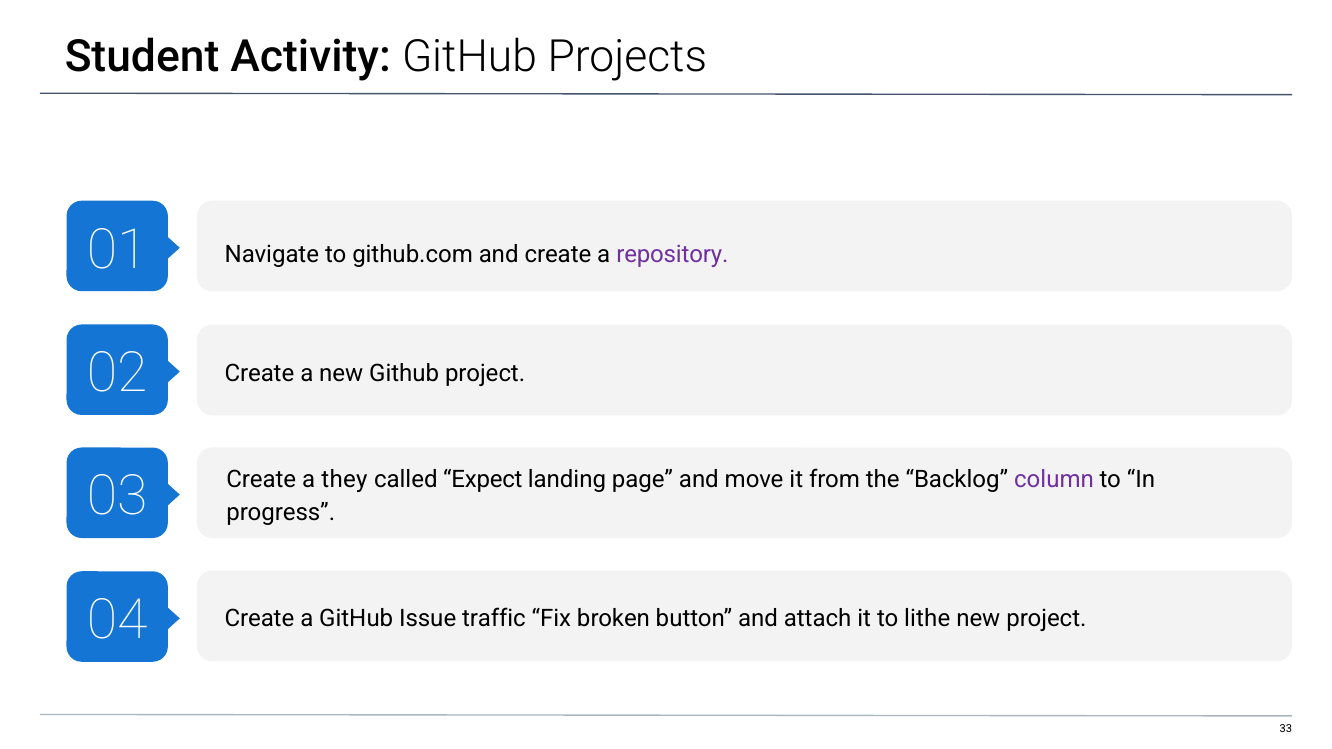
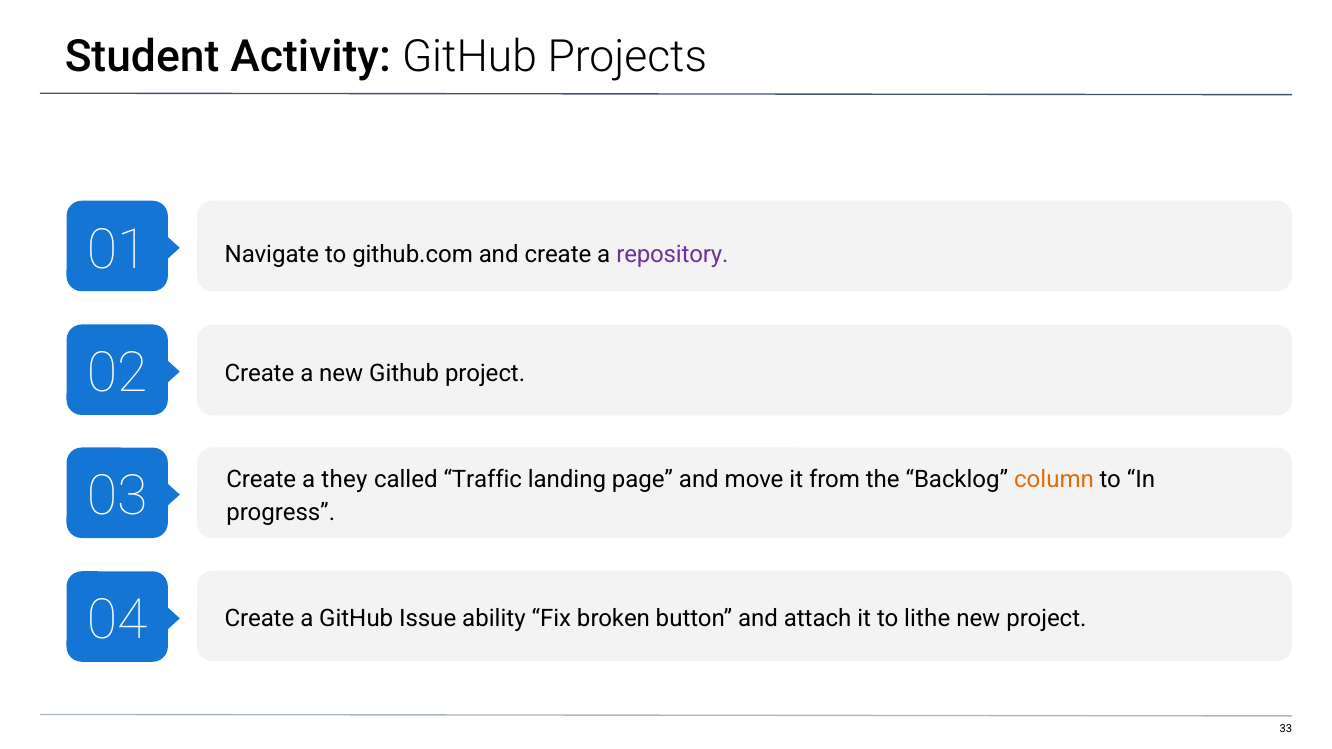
Expect: Expect -> Traffic (483, 479)
column colour: purple -> orange (1054, 479)
traffic: traffic -> ability (494, 619)
